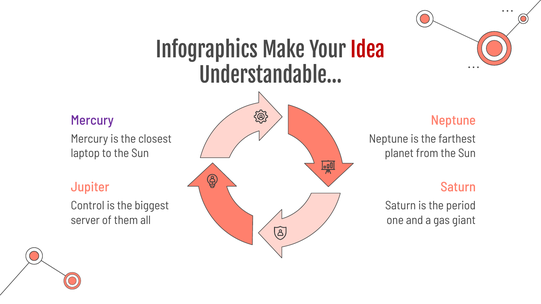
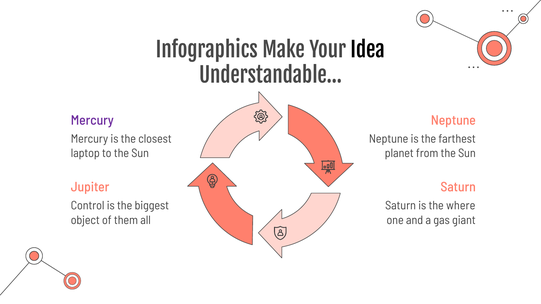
Idea colour: red -> black (368, 51)
period: period -> where (461, 206)
server: server -> object (85, 220)
